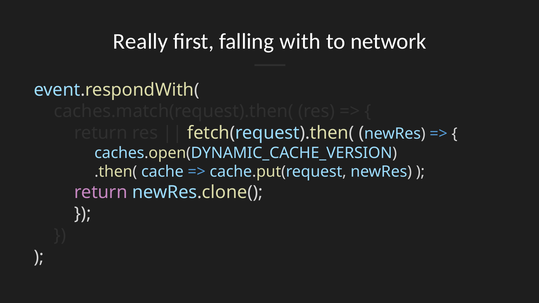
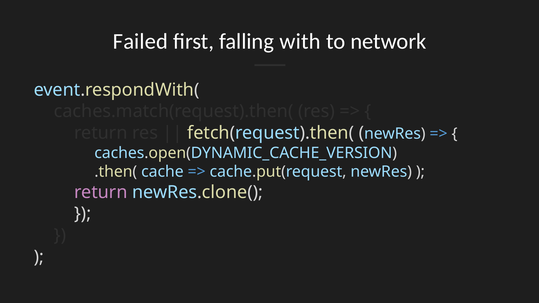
Really: Really -> Failed (140, 41)
